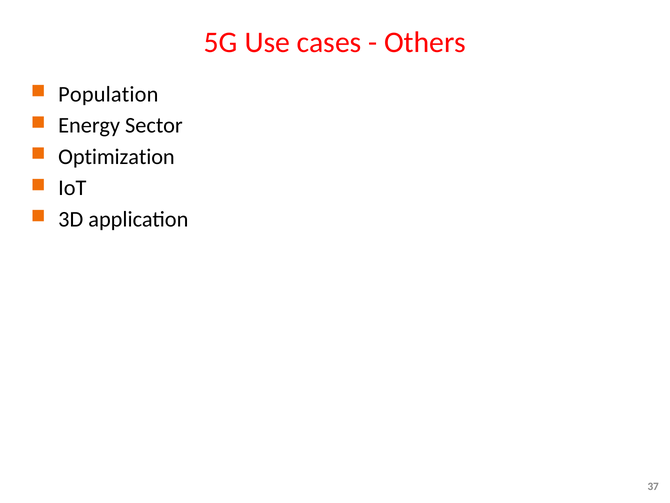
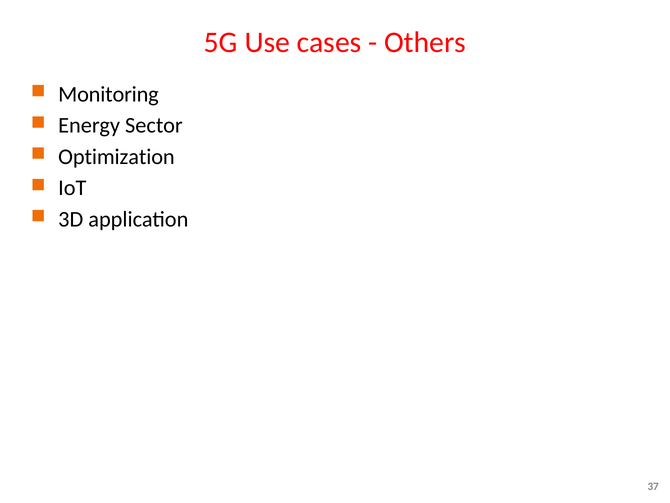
Population: Population -> Monitoring (108, 94)
